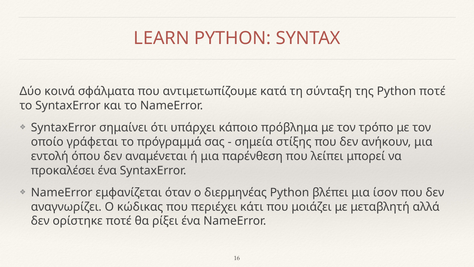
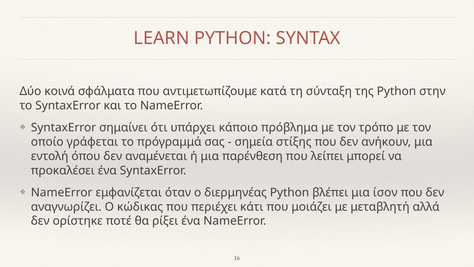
Python ποτέ: ποτέ -> στην (432, 91)
